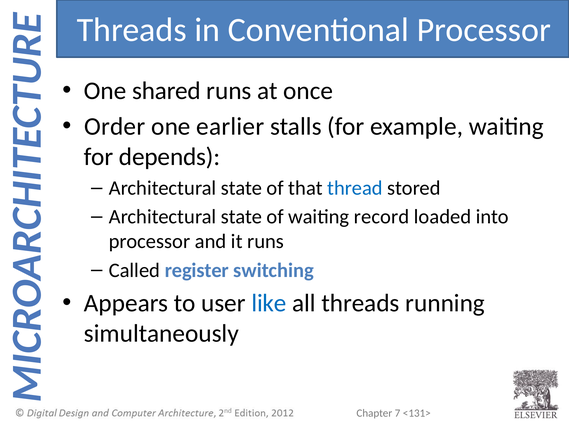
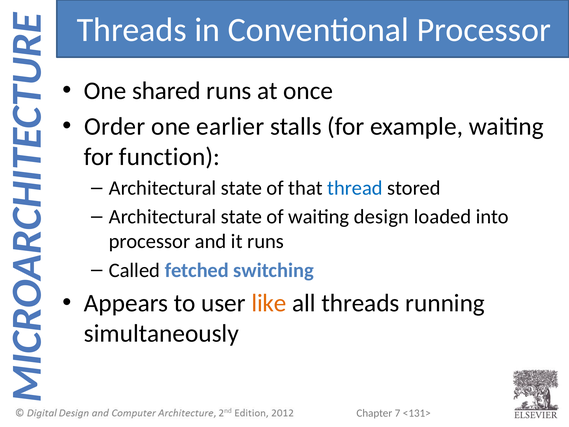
depends: depends -> function (169, 157)
record: record -> design (382, 217)
register: register -> fetched (197, 270)
like colour: blue -> orange (269, 303)
